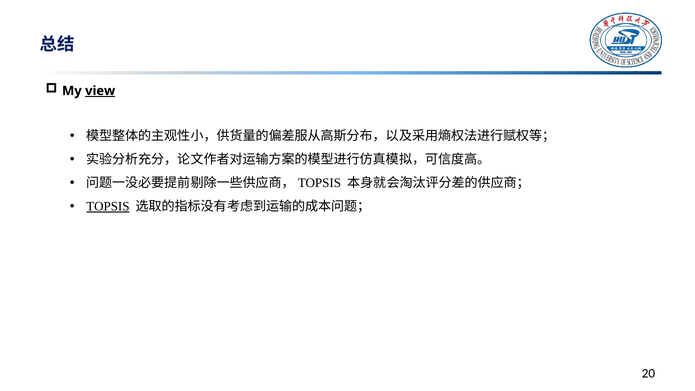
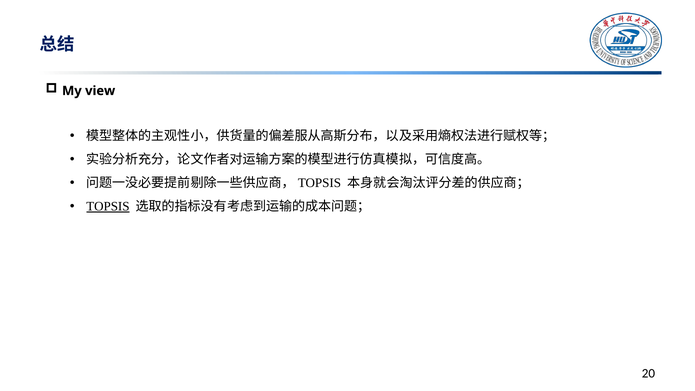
view underline: present -> none (100, 91)
